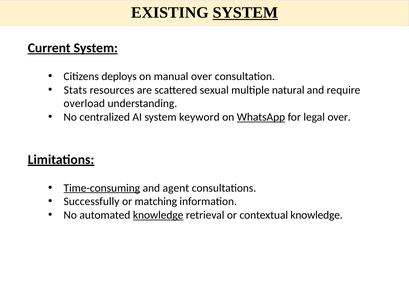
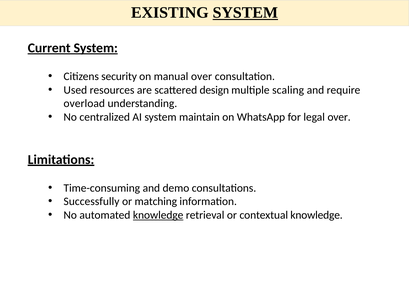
deploys: deploys -> security (119, 77)
Stats: Stats -> Used (75, 90)
sexual: sexual -> design (214, 90)
natural: natural -> scaling (288, 90)
keyword: keyword -> maintain (199, 117)
WhatsApp underline: present -> none (261, 117)
Time-consuming underline: present -> none (102, 188)
agent: agent -> demo (176, 188)
